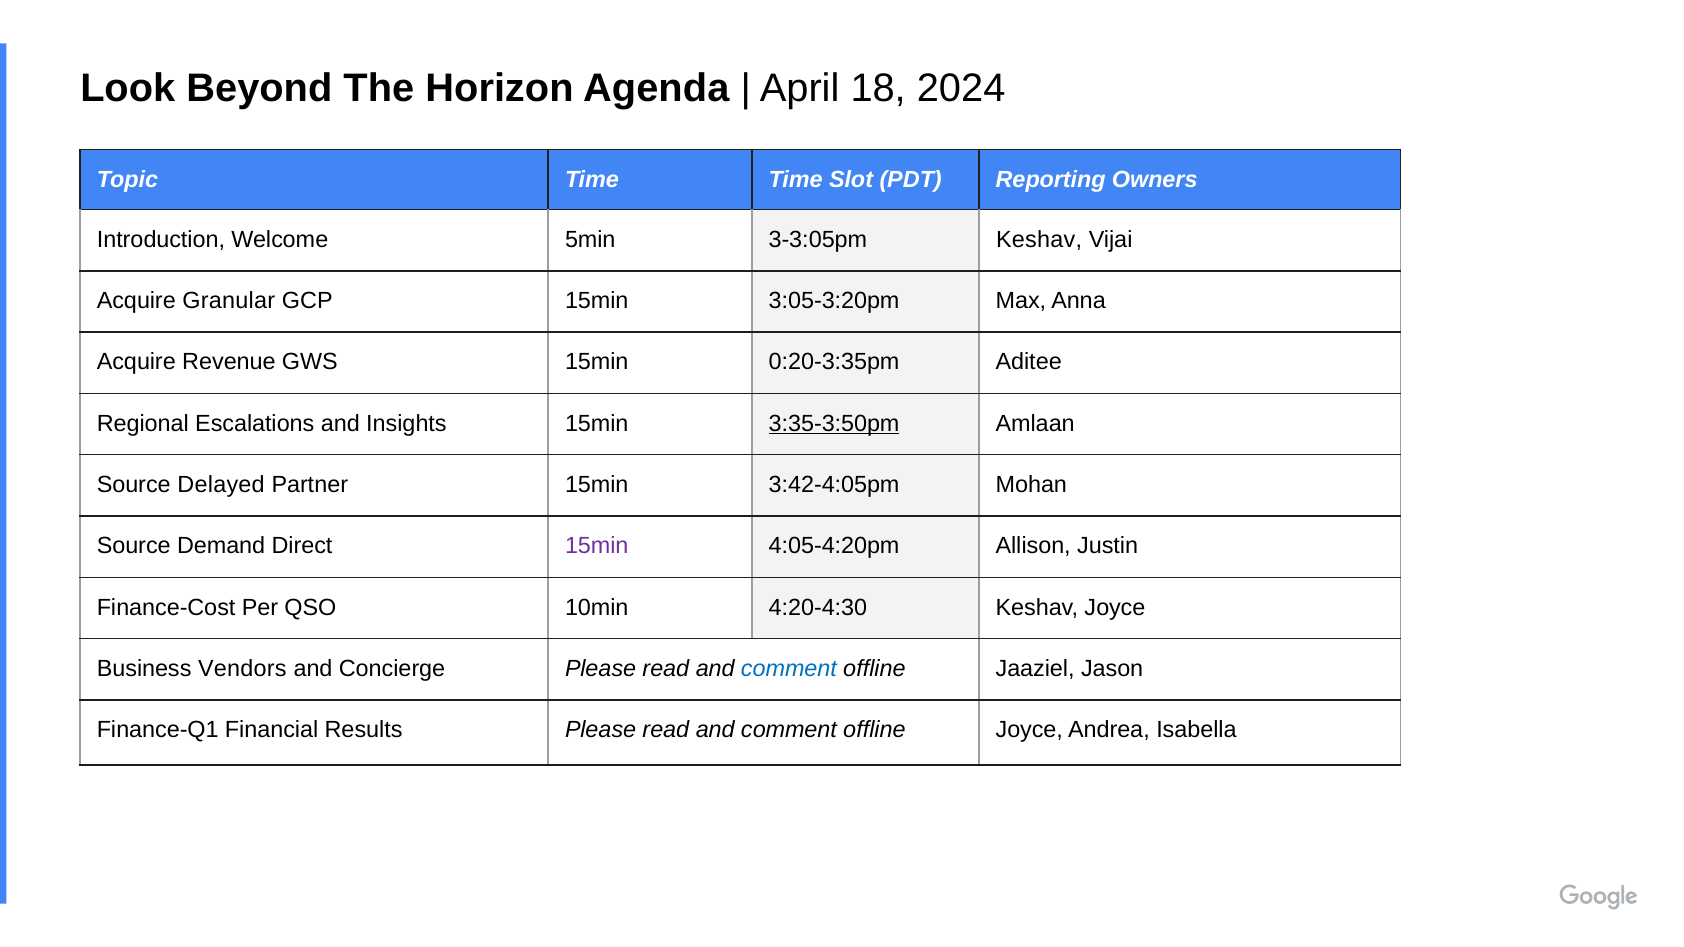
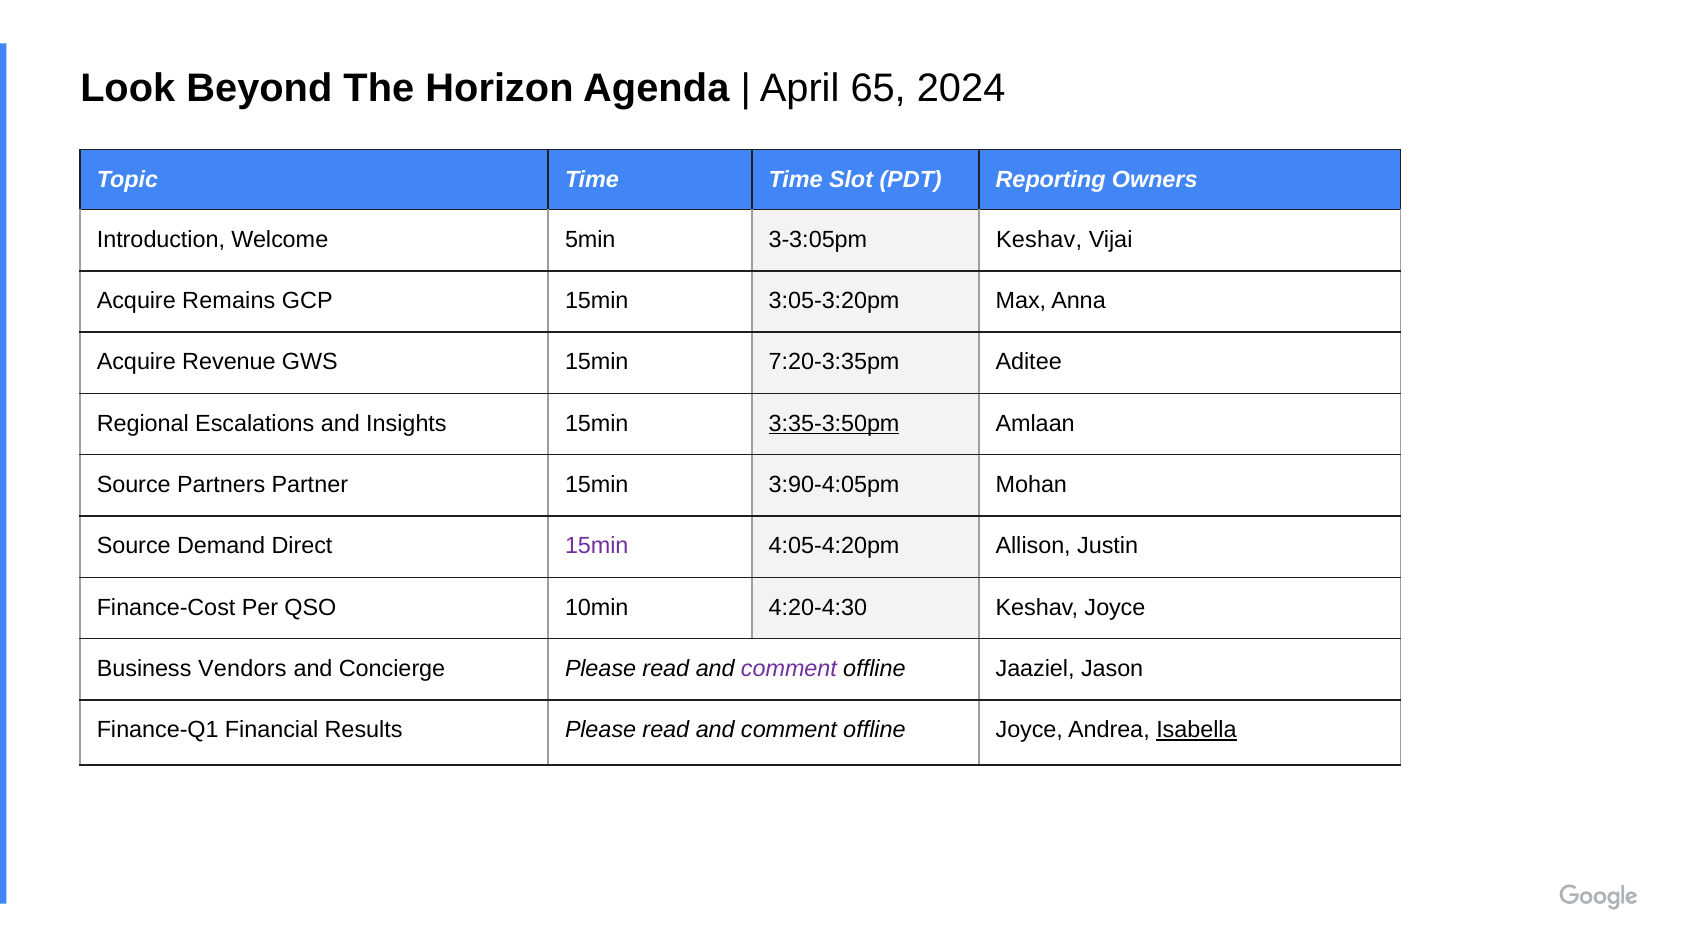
18: 18 -> 65 (878, 89)
Granular: Granular -> Remains (229, 301)
0:20-3:35pm: 0:20-3:35pm -> 7:20-3:35pm (834, 362)
Delayed: Delayed -> Partners (221, 485)
3:42-4:05pm: 3:42-4:05pm -> 3:90-4:05pm (834, 485)
comment colour: blue -> purple (789, 669)
Isabella underline: none -> present (1196, 730)
